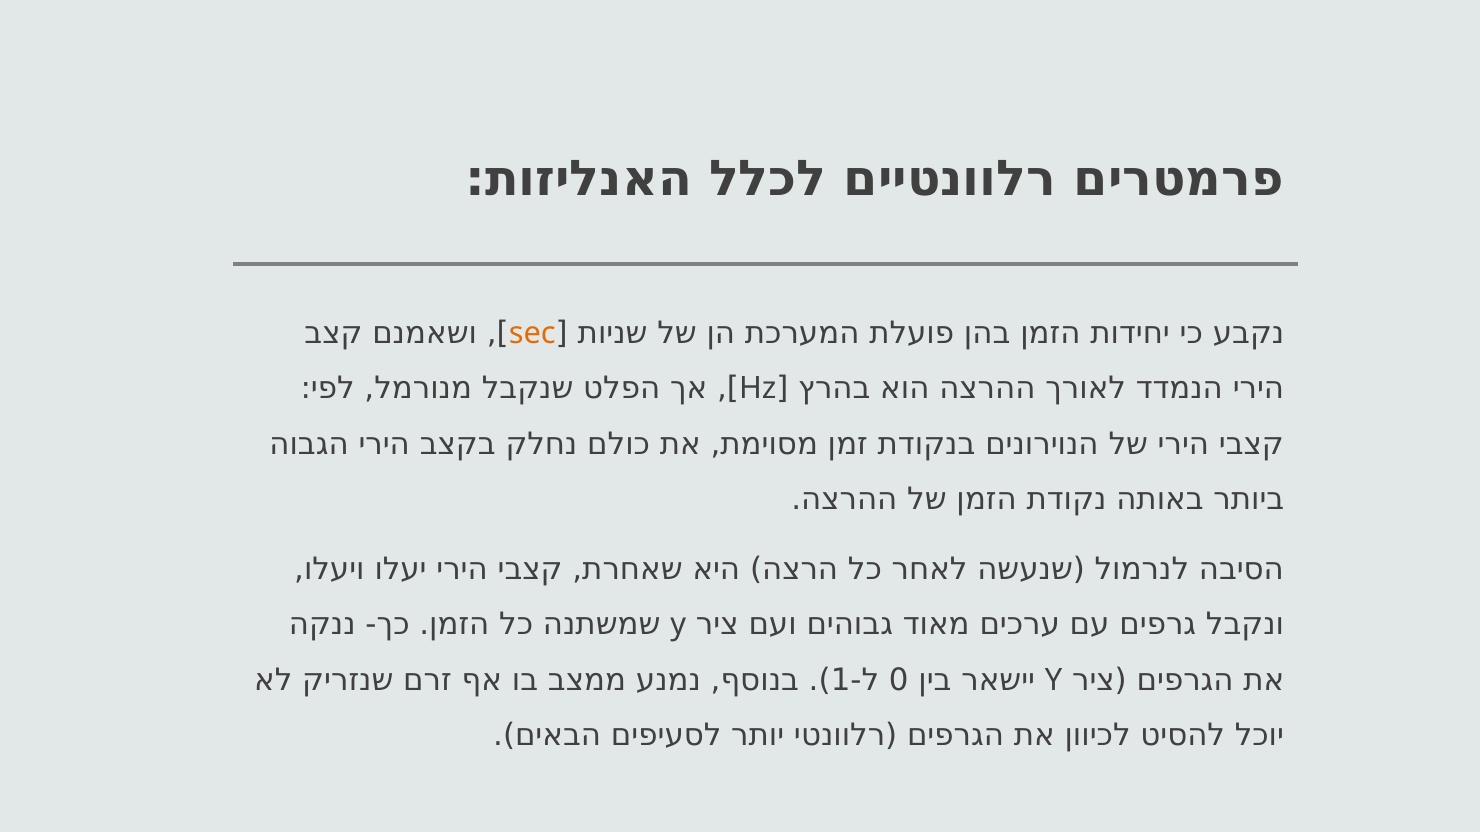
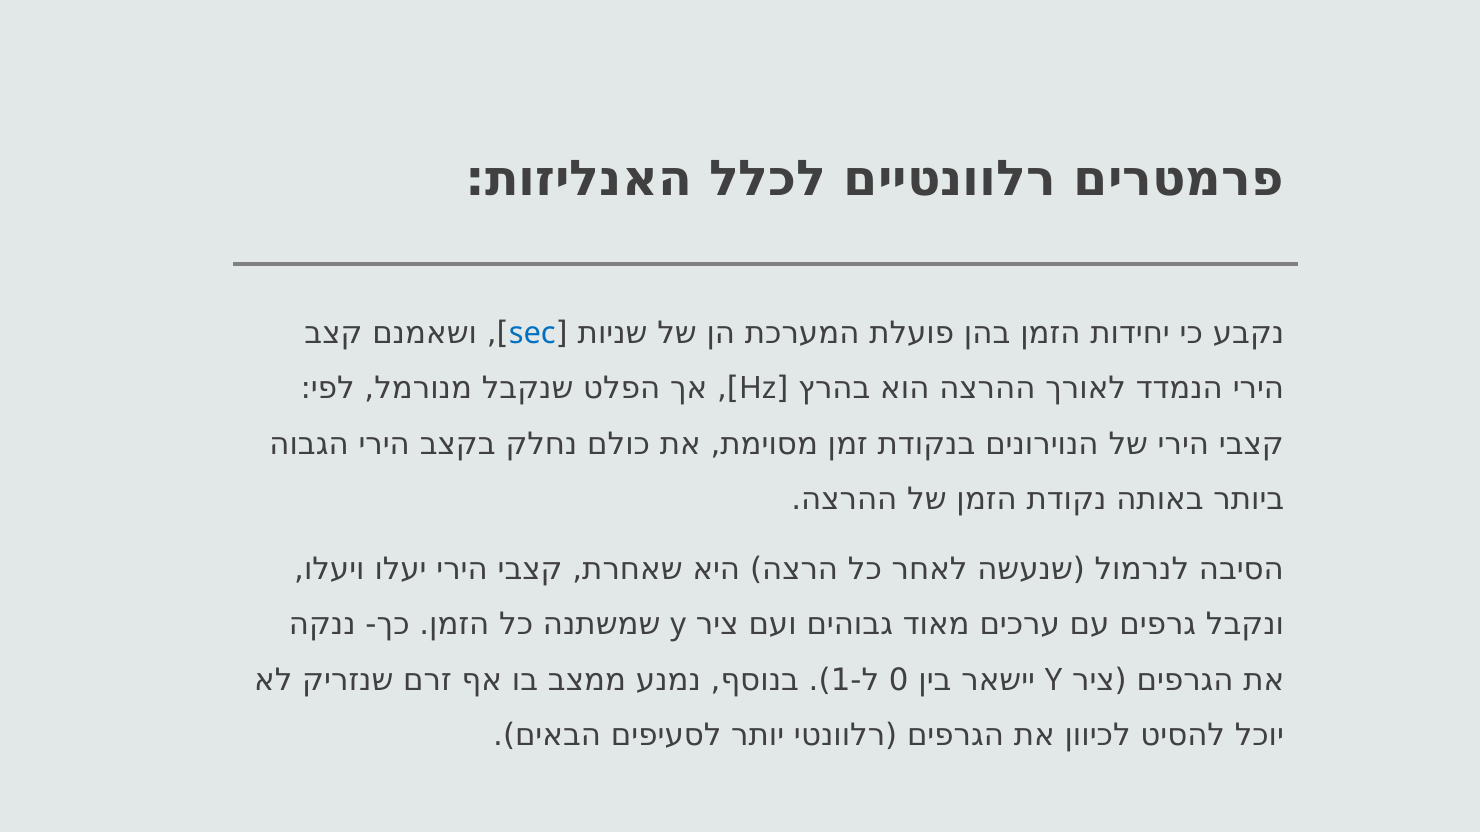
sec colour: orange -> blue (532, 333)
